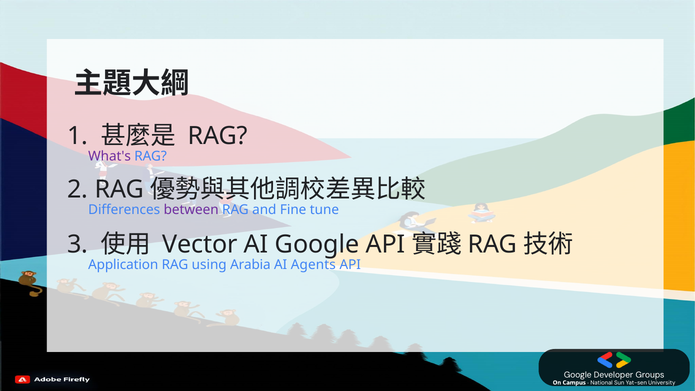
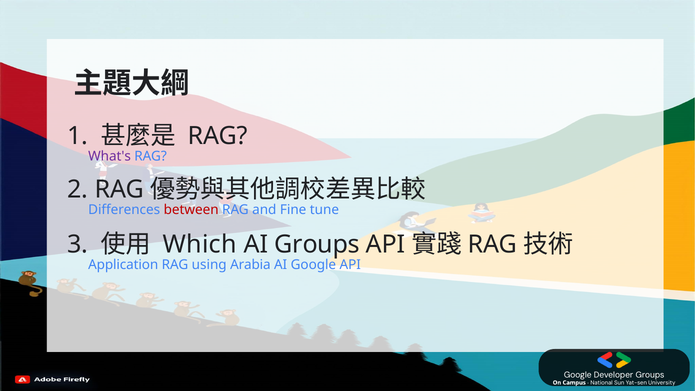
between colour: purple -> red (191, 210)
Vector: Vector -> Which (200, 244)
AI Google: Google -> Groups (317, 244)
AI Agents: Agents -> Google (313, 265)
